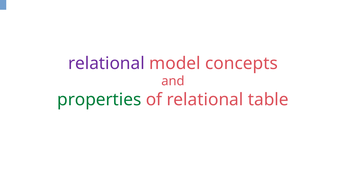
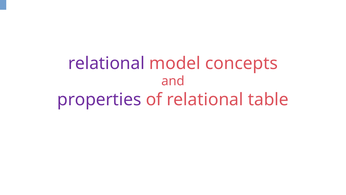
properties colour: green -> purple (99, 100)
